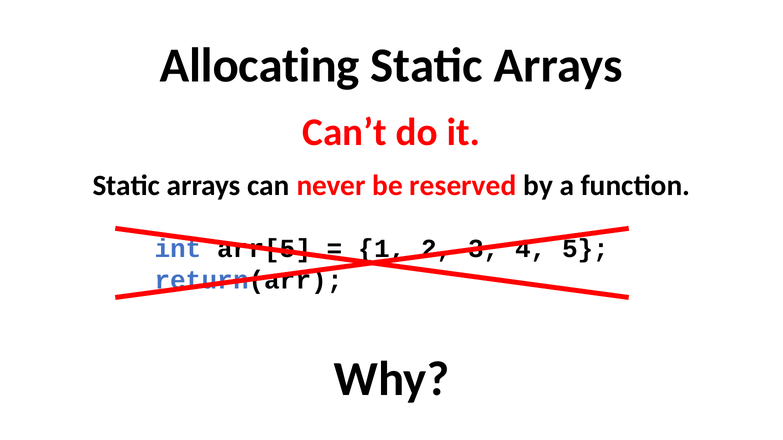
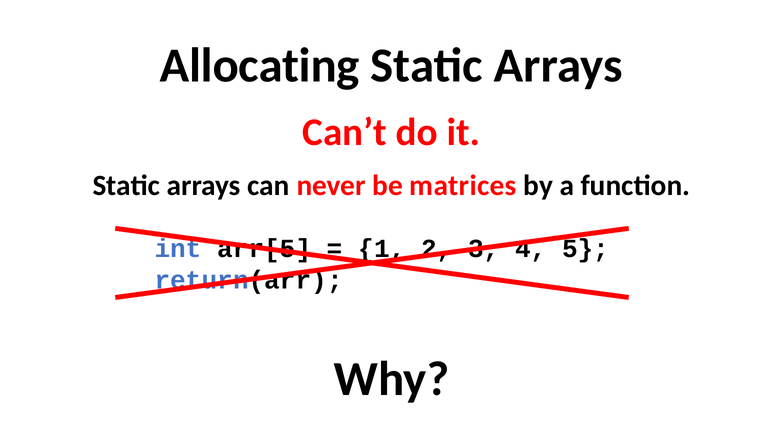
reserved: reserved -> matrices (463, 186)
